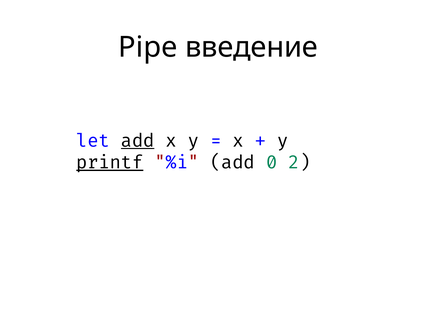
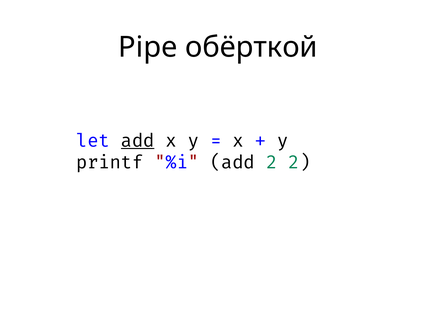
введение: введение -> обёрткой (251, 47)
printf underline: present -> none (110, 163)
add 0: 0 -> 2 (272, 163)
